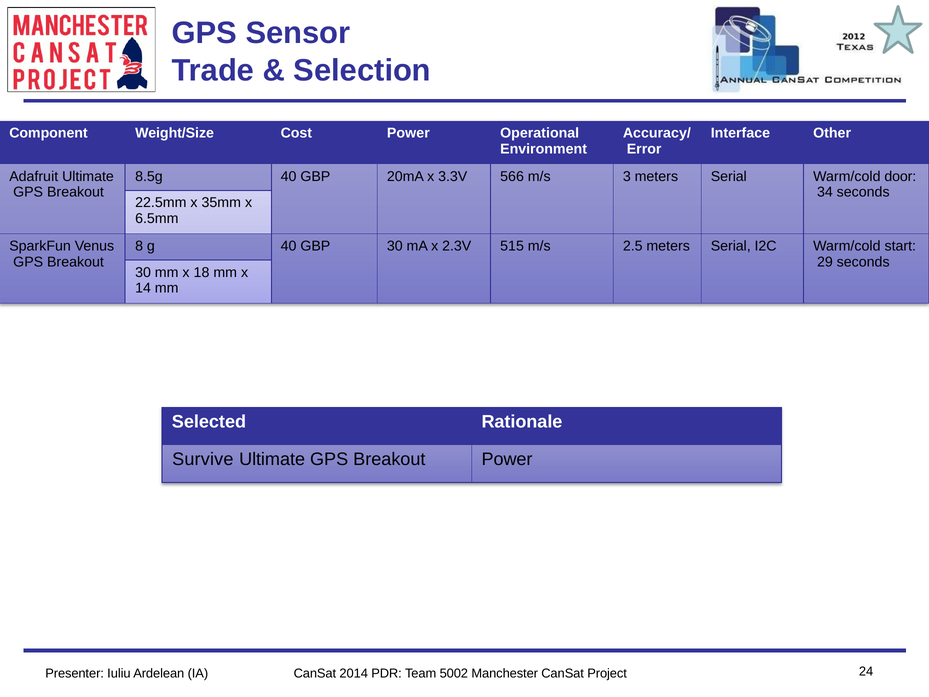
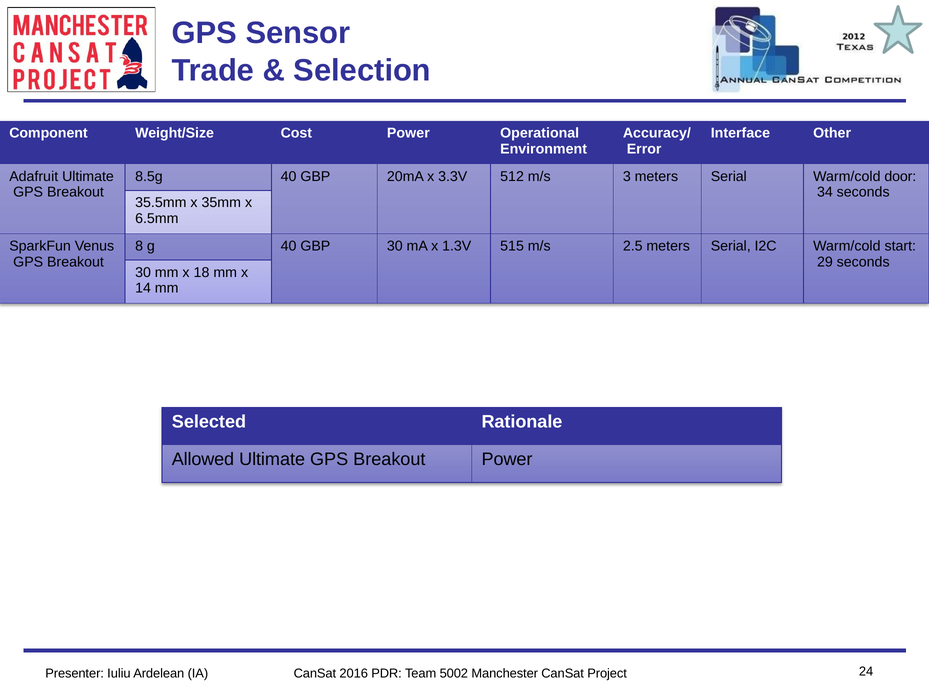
566: 566 -> 512 (512, 176)
22.5mm: 22.5mm -> 35.5mm (161, 203)
2.3V: 2.3V -> 1.3V (457, 246)
Survive: Survive -> Allowed (203, 459)
2014: 2014 -> 2016 (354, 673)
